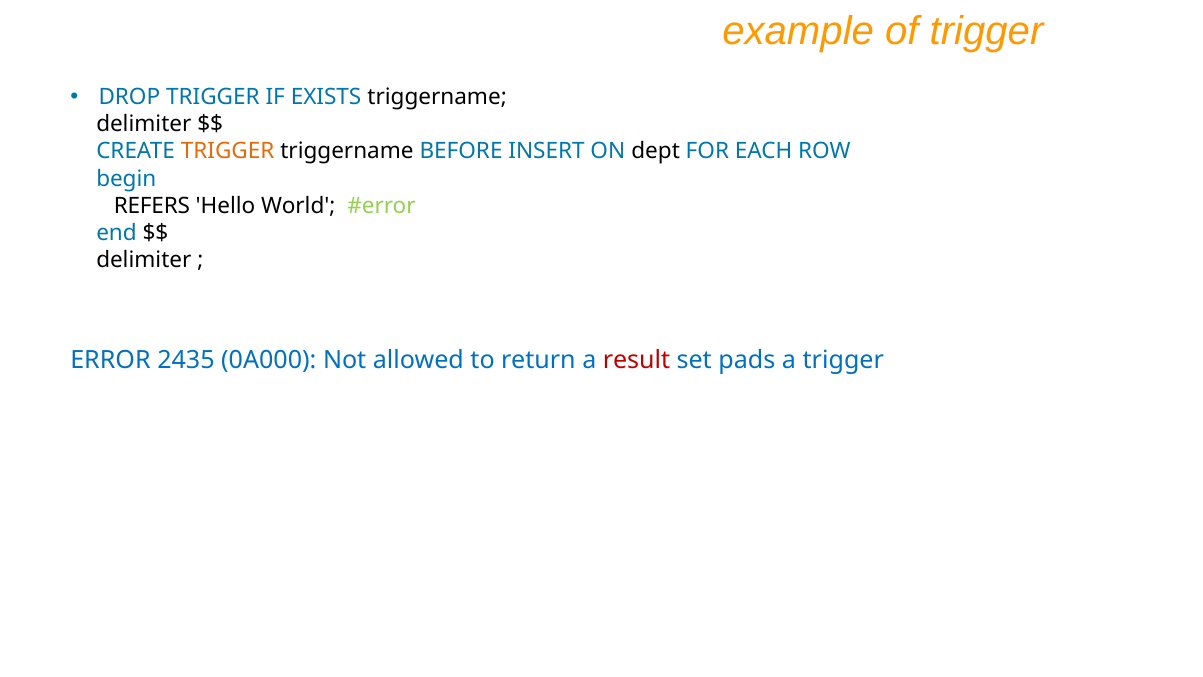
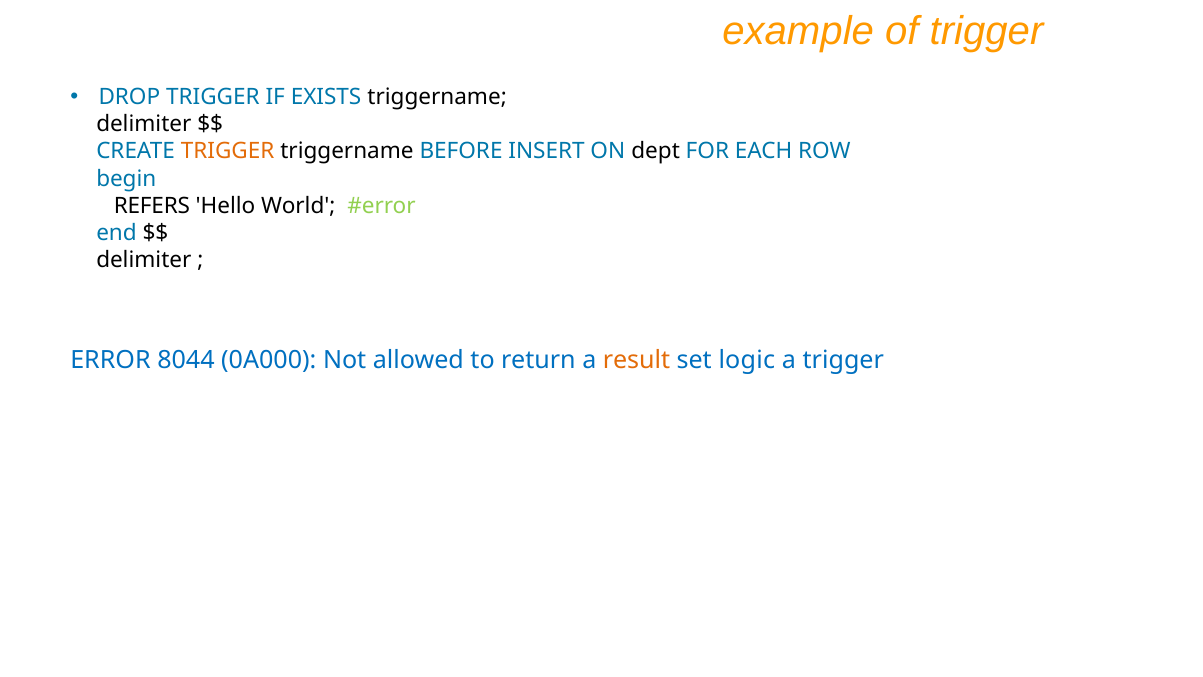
2435: 2435 -> 8044 (186, 360)
result colour: red -> orange (636, 360)
pads: pads -> logic (747, 360)
